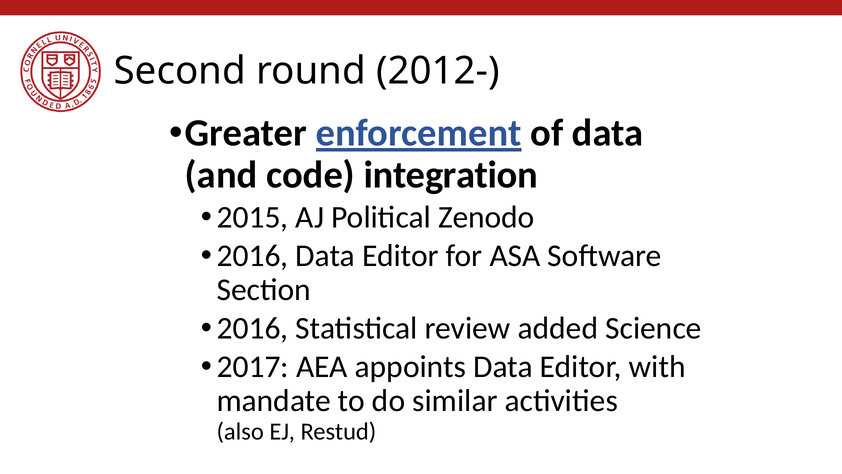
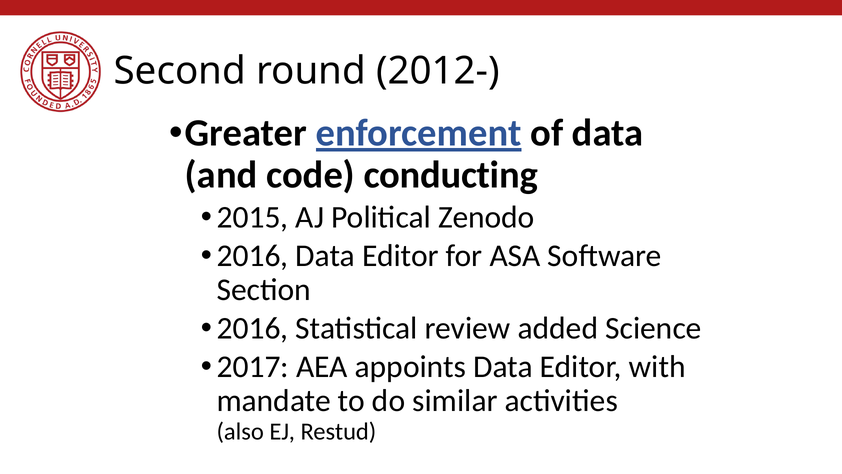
integration: integration -> conducting (451, 175)
